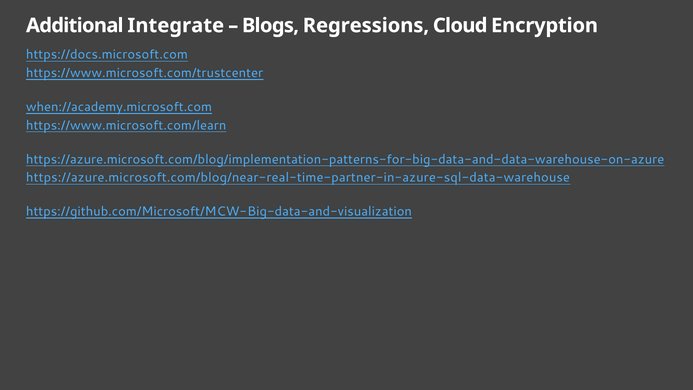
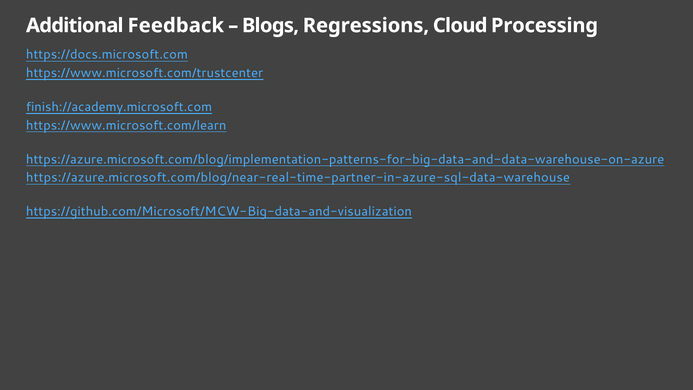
Integrate: Integrate -> Feedback (176, 26)
Encryption: Encryption -> Processing (545, 26)
when://academy.microsoft.com: when://academy.microsoft.com -> finish://academy.microsoft.com (119, 107)
